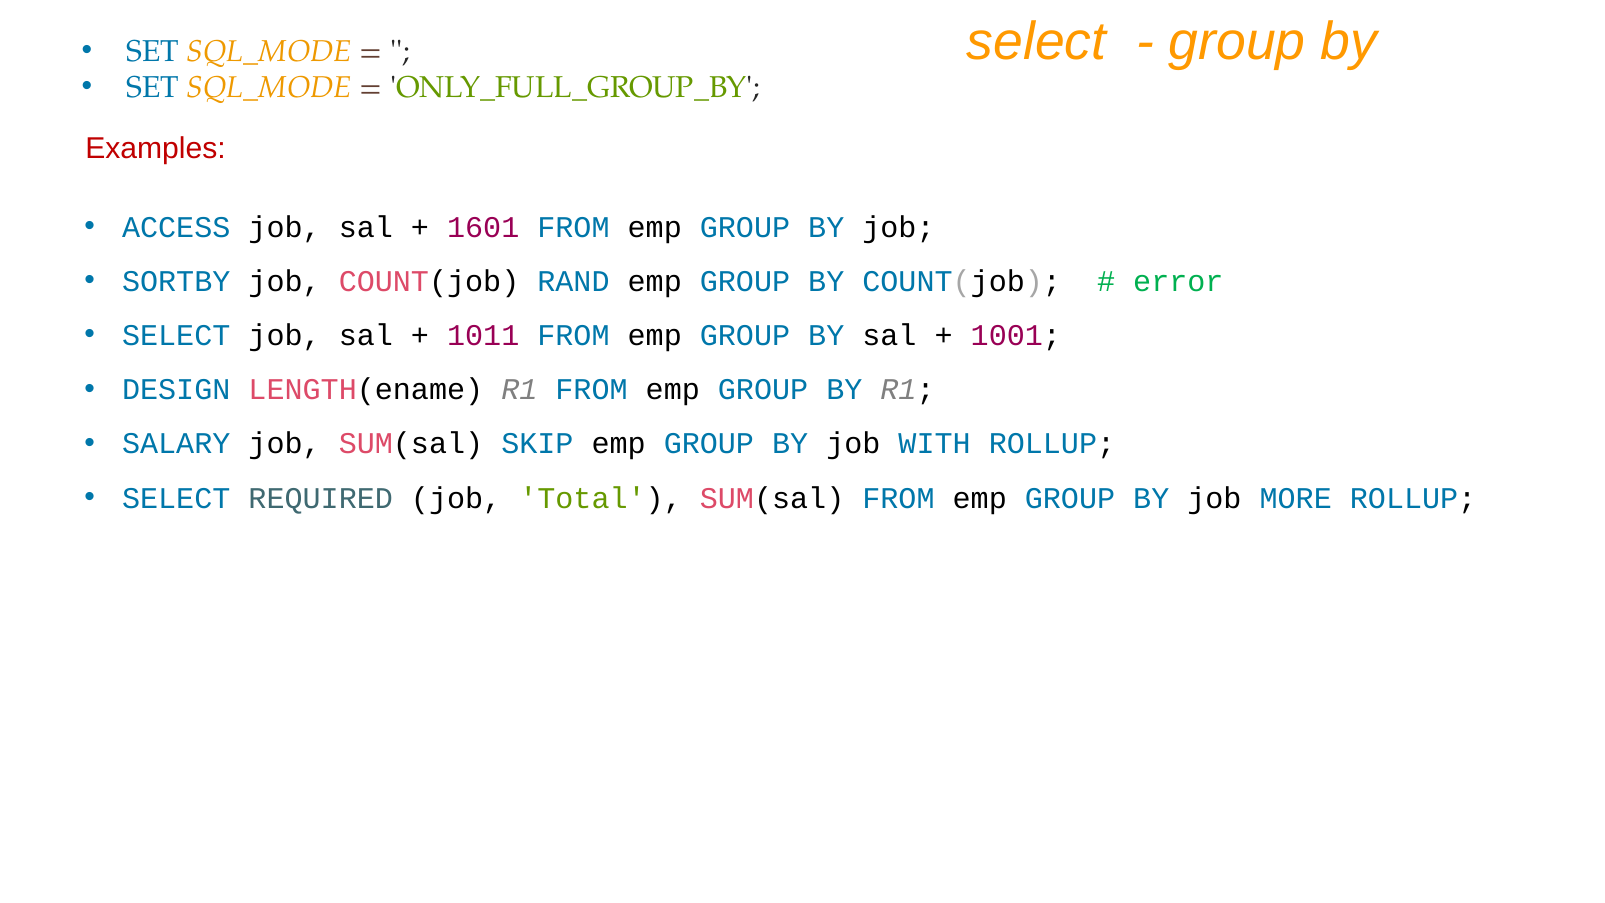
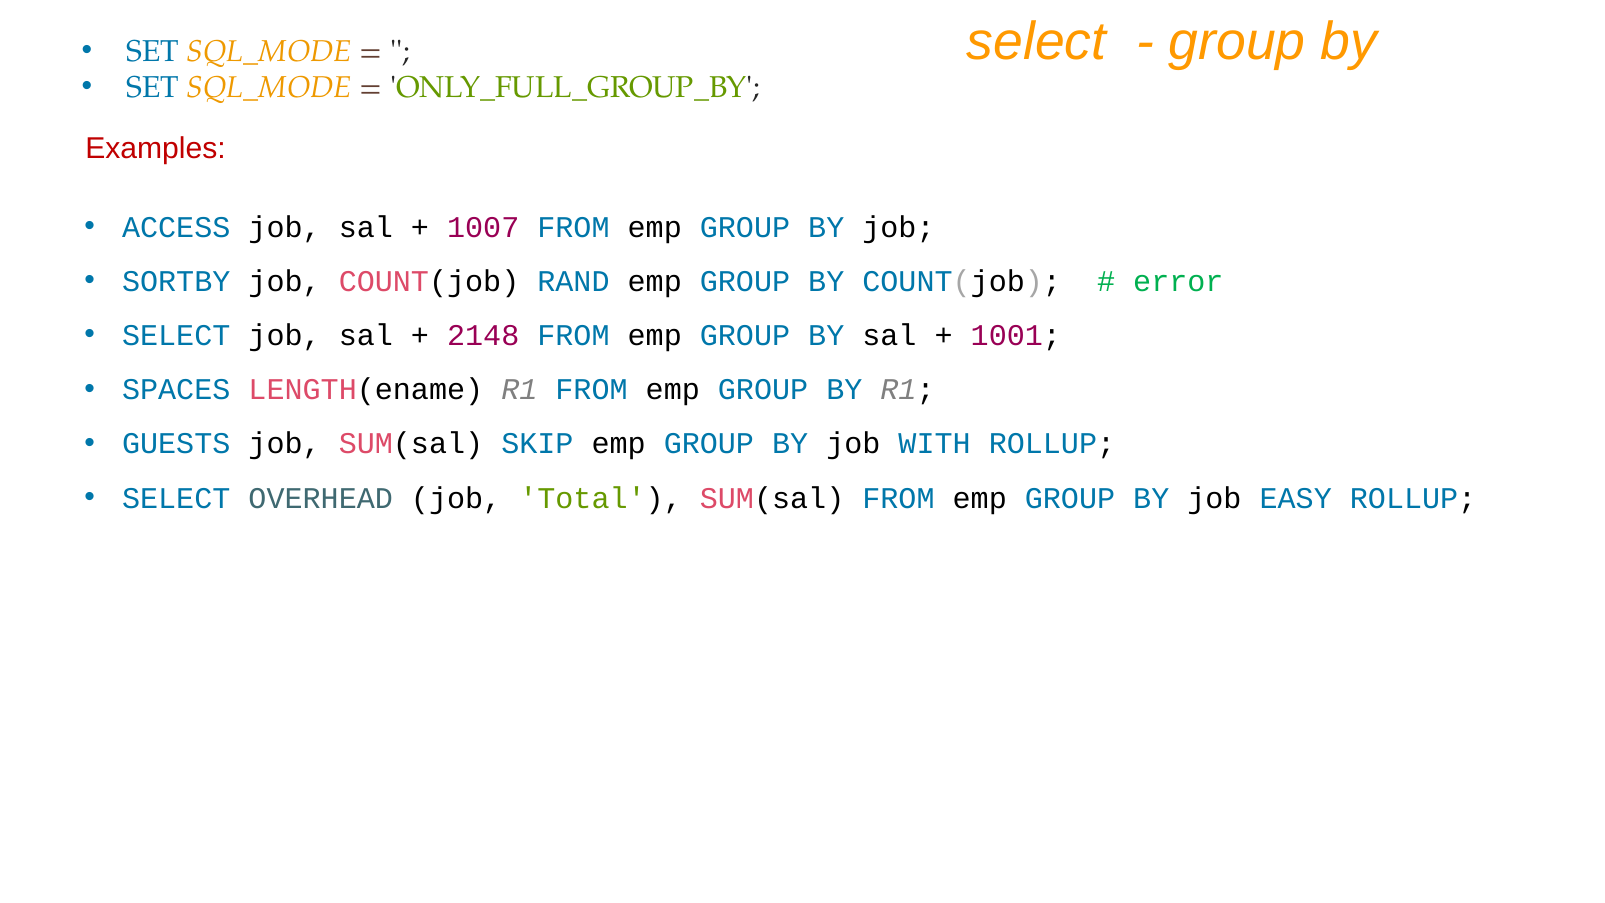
1601: 1601 -> 1007 (483, 227)
1011: 1011 -> 2148 (483, 336)
DESIGN: DESIGN -> SPACES (176, 390)
SALARY: SALARY -> GUESTS (176, 444)
REQUIRED: REQUIRED -> OVERHEAD (321, 498)
MORE: MORE -> EASY (1296, 498)
